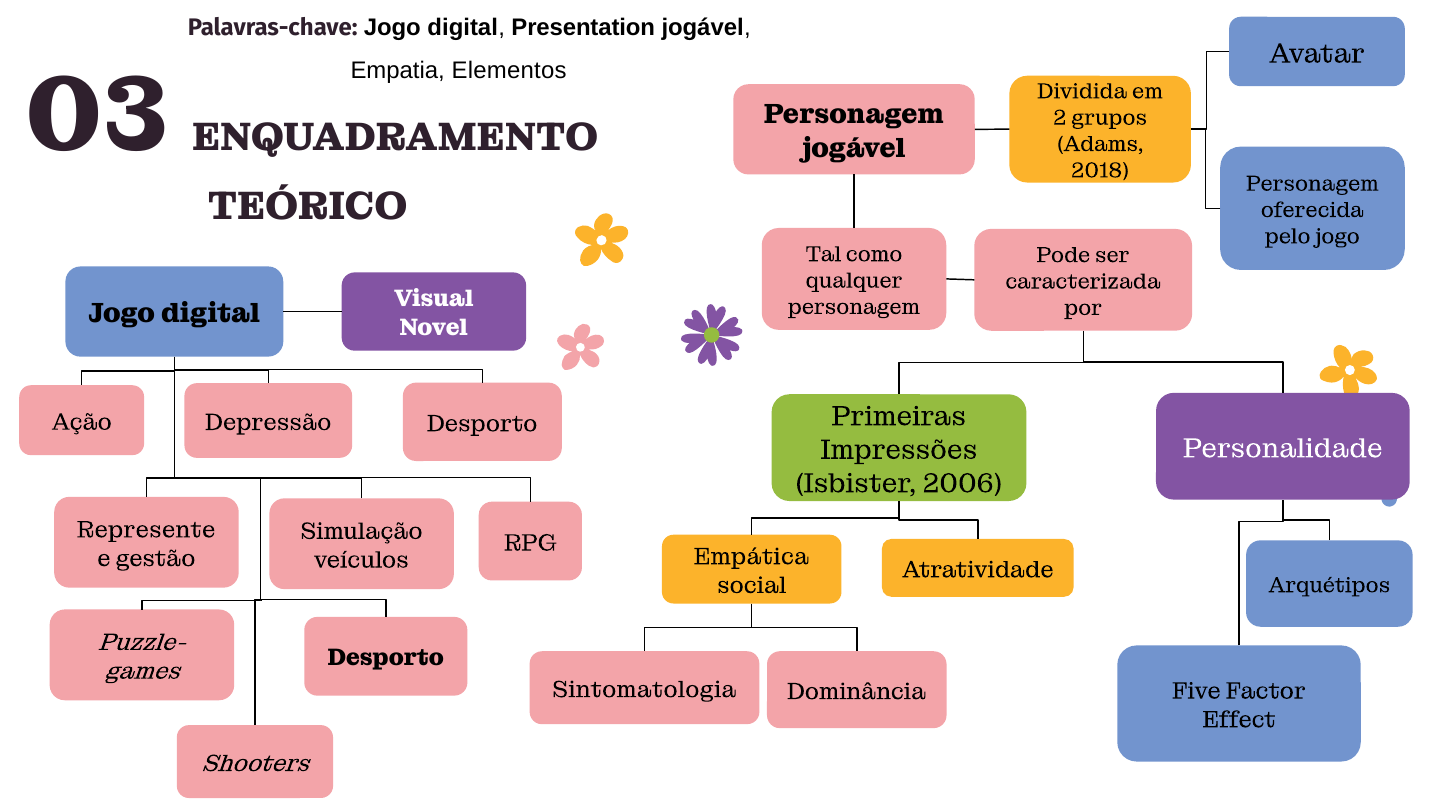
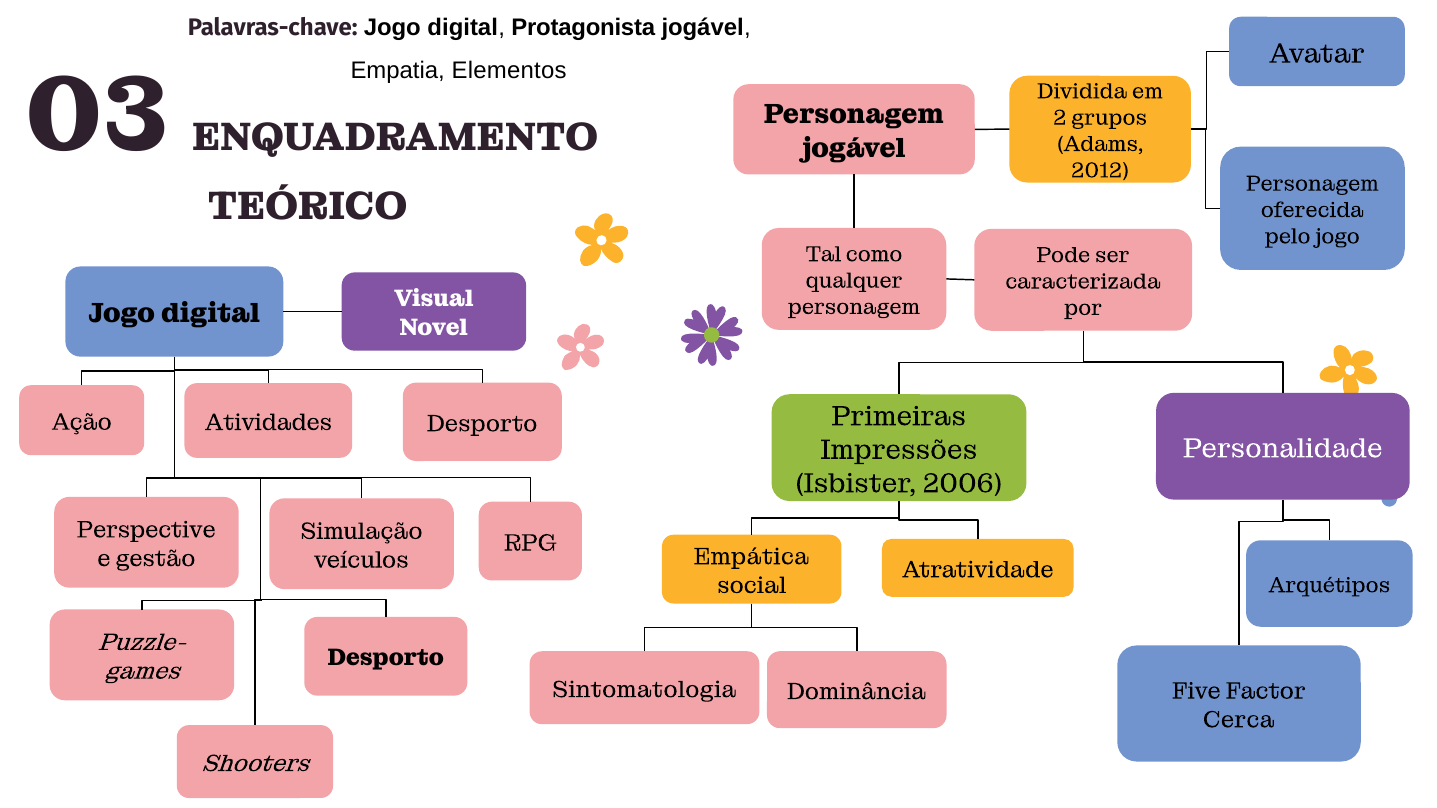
Presentation: Presentation -> Protagonista (583, 28)
2018: 2018 -> 2012 (1100, 170)
Depressão: Depressão -> Atividades (268, 422)
Represente: Represente -> Perspective (146, 530)
Effect: Effect -> Cerca (1239, 720)
